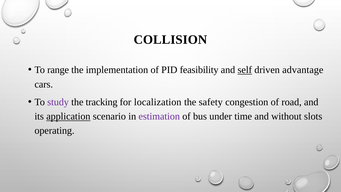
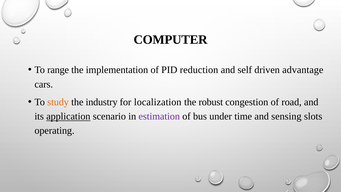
COLLISION: COLLISION -> COMPUTER (171, 40)
feasibility: feasibility -> reduction (199, 70)
self underline: present -> none (245, 70)
study colour: purple -> orange (58, 102)
tracking: tracking -> industry (102, 102)
safety: safety -> robust (211, 102)
without: without -> sensing (286, 116)
